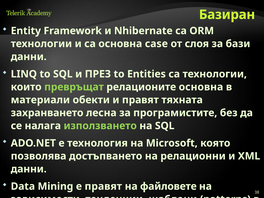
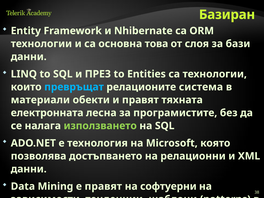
case: case -> това (156, 44)
превръщат colour: light green -> light blue (74, 87)
релационите основна: основна -> система (201, 87)
захранването: захранването -> електронната (47, 113)
файловете: файловете -> софтуерни (168, 186)
